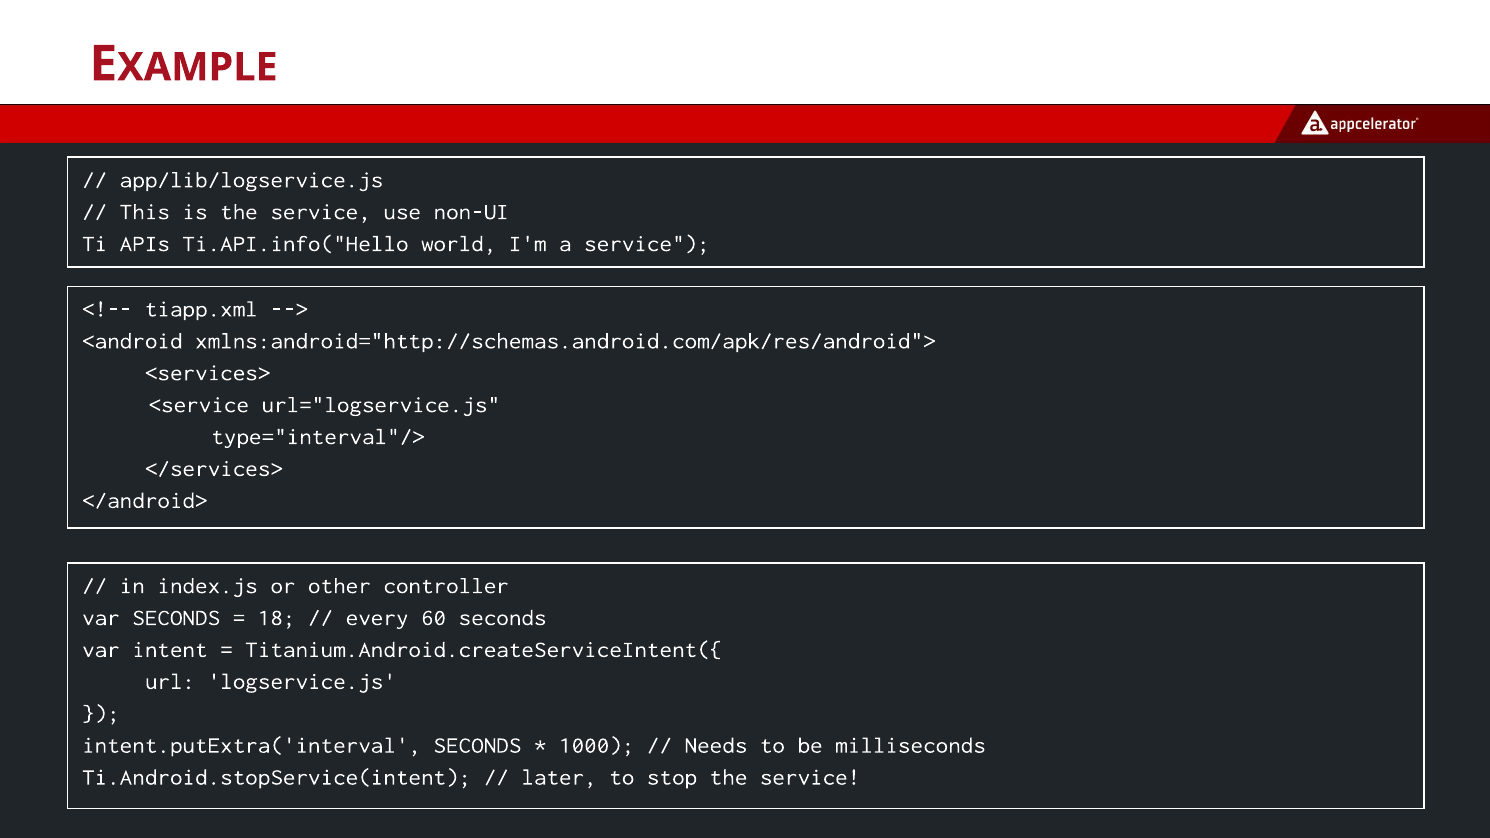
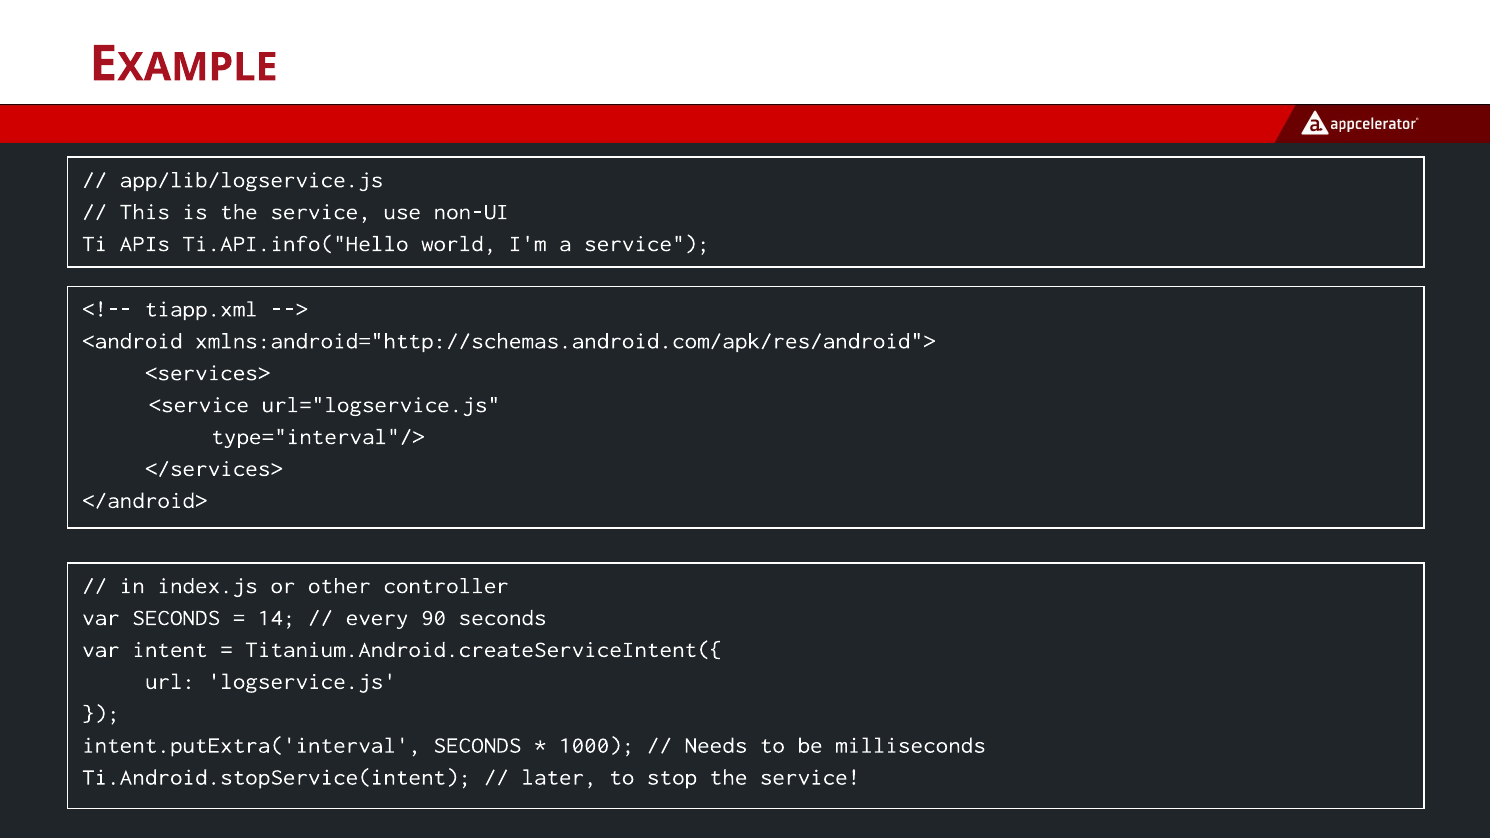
18: 18 -> 14 (277, 618)
60: 60 -> 90 (434, 618)
